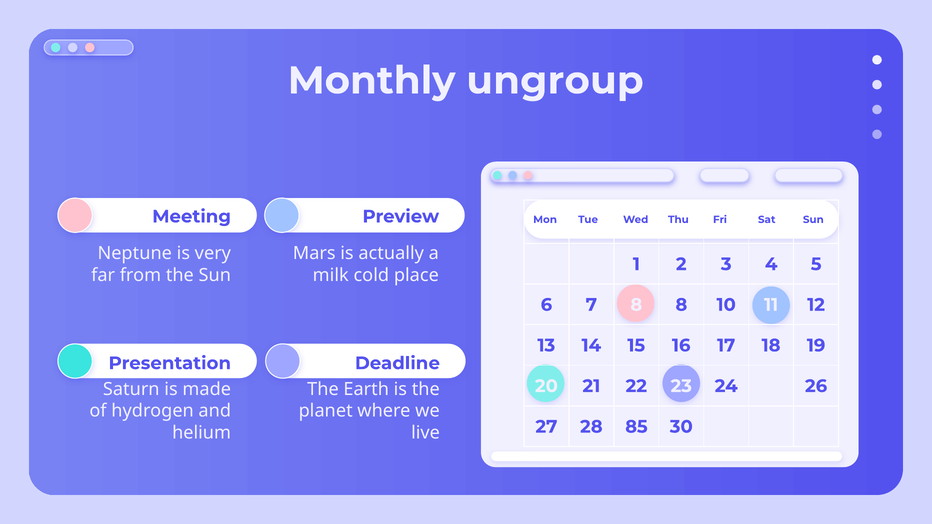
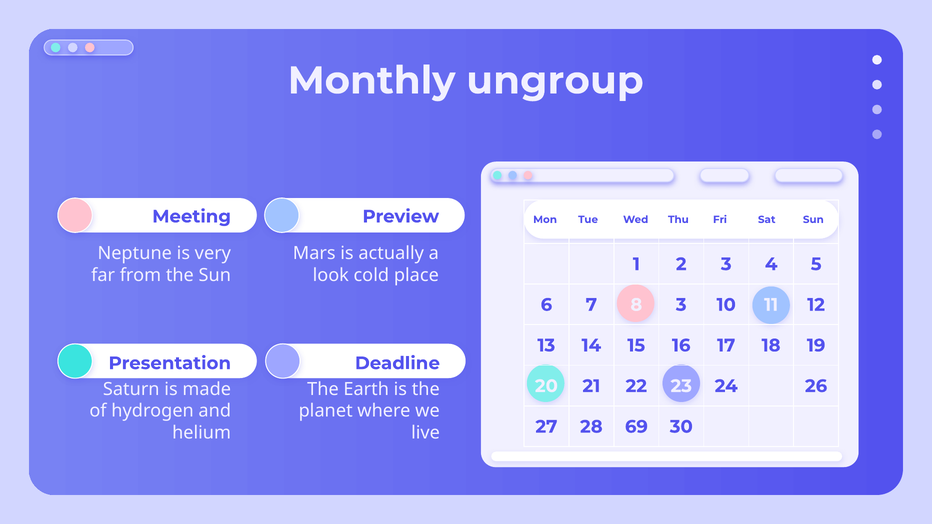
milk: milk -> look (331, 275)
8 8: 8 -> 3 (681, 305)
85: 85 -> 69 (636, 427)
